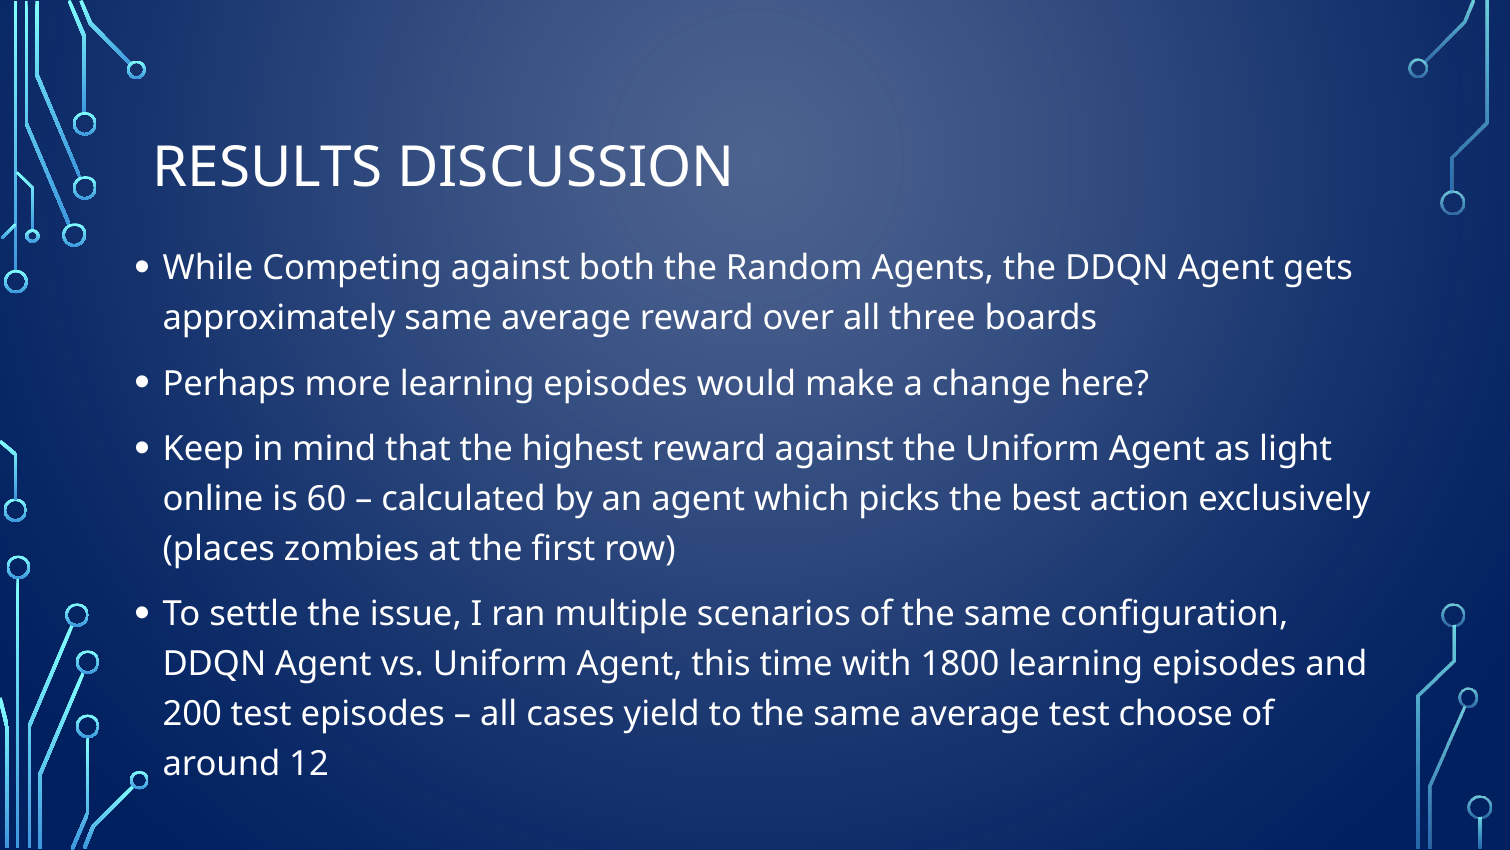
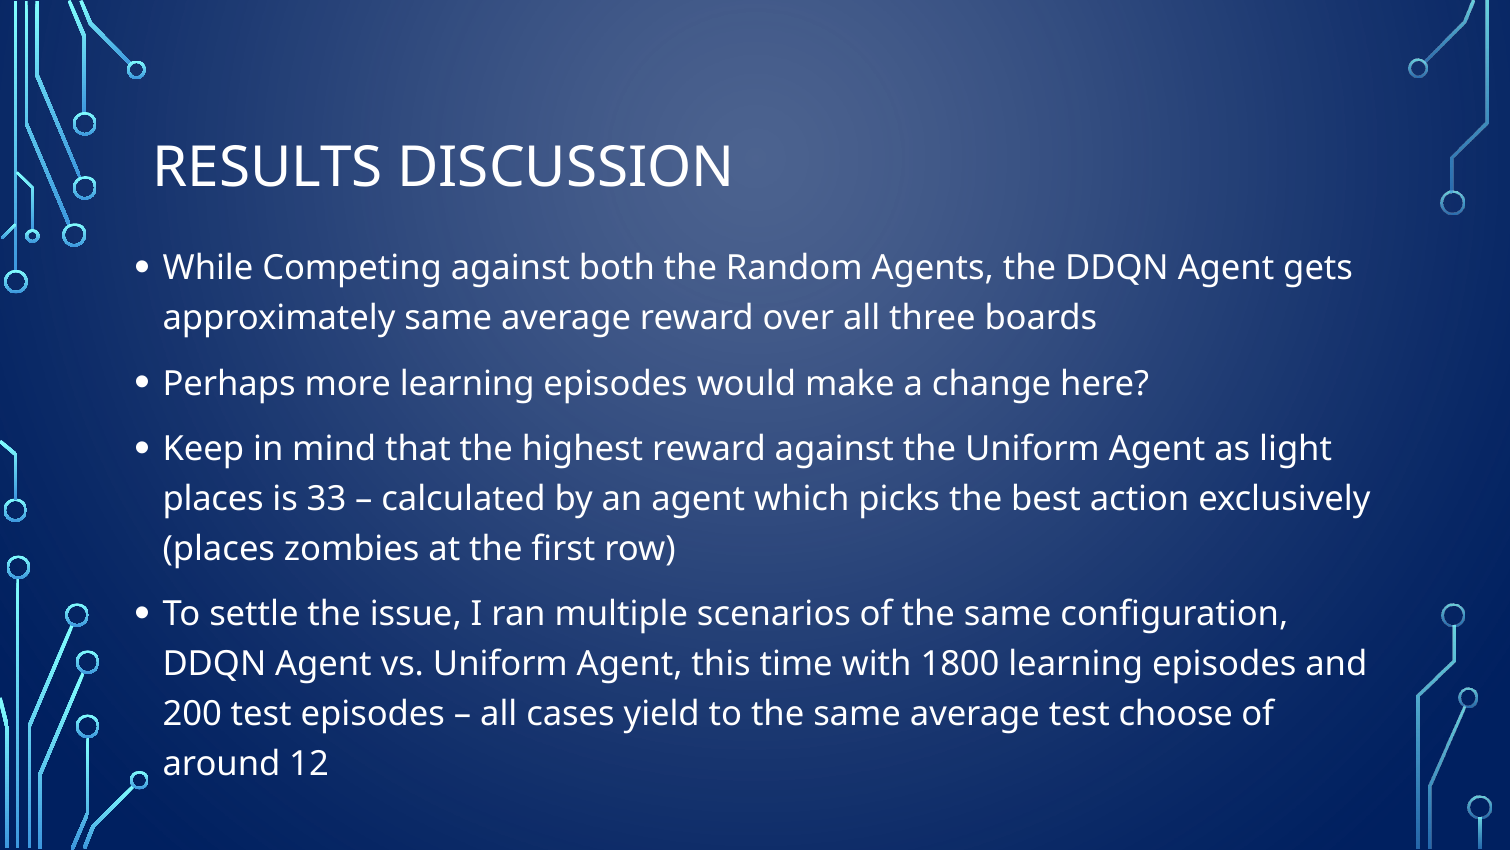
online: online -> places (213, 499)
60: 60 -> 33 (327, 499)
